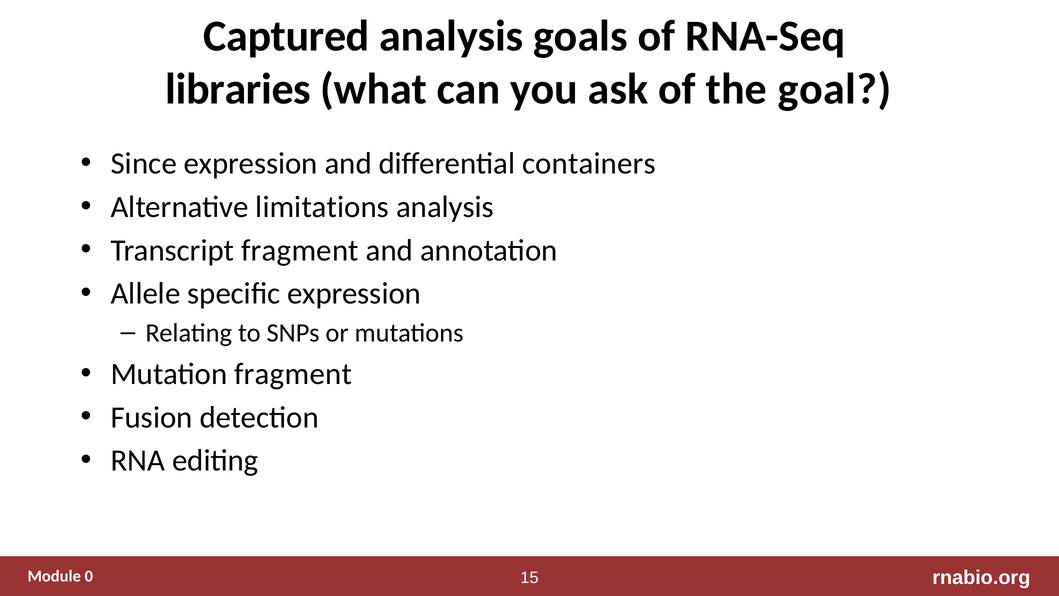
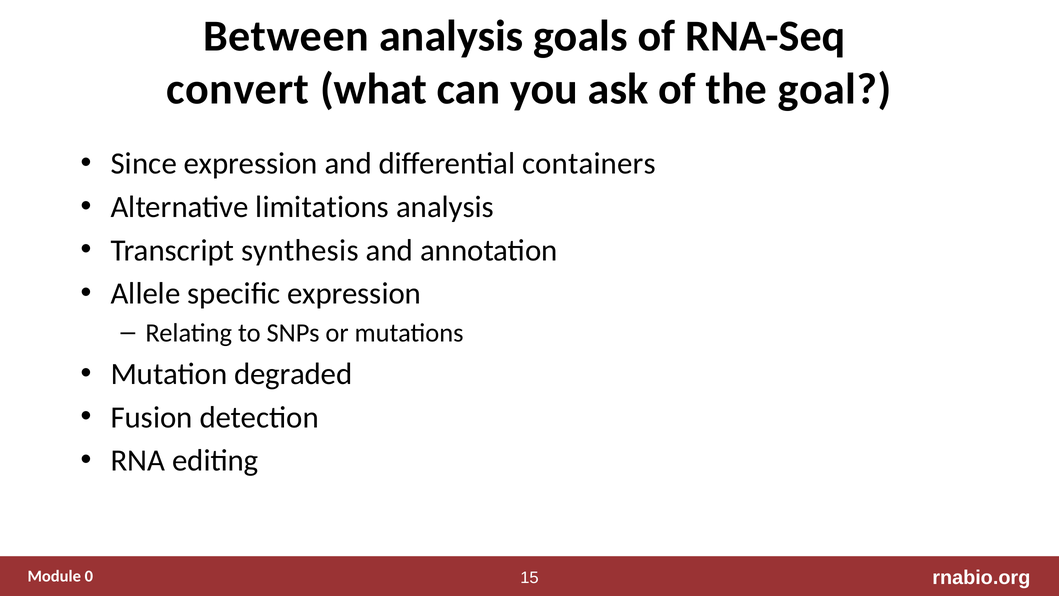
Captured: Captured -> Between (286, 36)
libraries: libraries -> convert (238, 89)
Transcript fragment: fragment -> synthesis (300, 250)
Mutation fragment: fragment -> degraded (293, 374)
